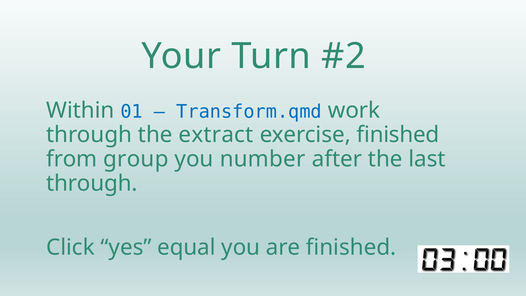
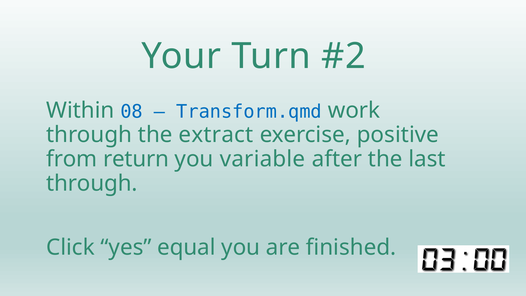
01: 01 -> 08 (132, 112)
exercise finished: finished -> positive (398, 135)
group: group -> return (136, 159)
number: number -> variable (263, 159)
